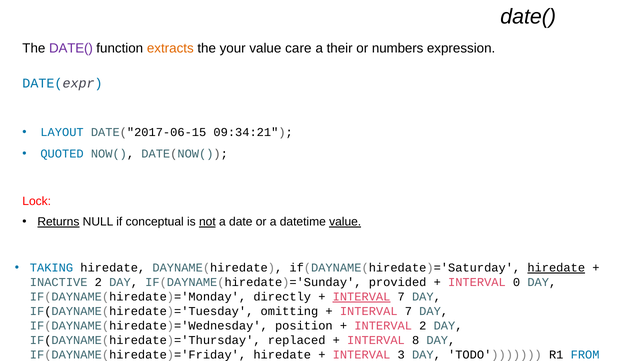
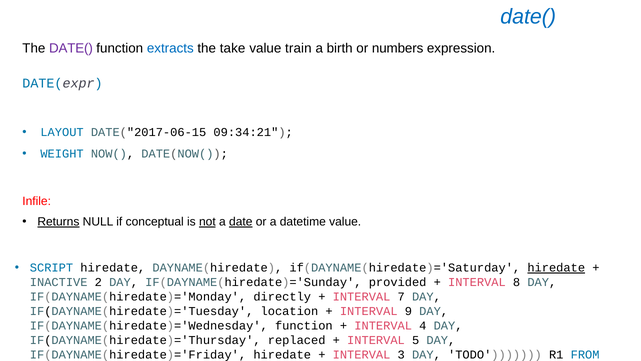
date( colour: black -> blue (528, 17)
extracts colour: orange -> blue (170, 48)
your: your -> take (233, 48)
care: care -> train (298, 48)
their: their -> birth (340, 48)
QUOTED: QUOTED -> WEIGHT (62, 154)
Lock: Lock -> Infile (37, 201)
date underline: none -> present (241, 222)
value underline: present -> none (345, 222)
TAKING: TAKING -> SCRIPT (51, 268)
0: 0 -> 8 (517, 282)
INTERVAL underline: present -> none (362, 296)
omitting: omitting -> location (289, 311)
7: 7 -> 9 (408, 311)
IF(DAYNAME(hiredate)='Wednesday position: position -> function (304, 325)
INTERVAL 2: 2 -> 4 (423, 325)
8: 8 -> 5 (416, 340)
